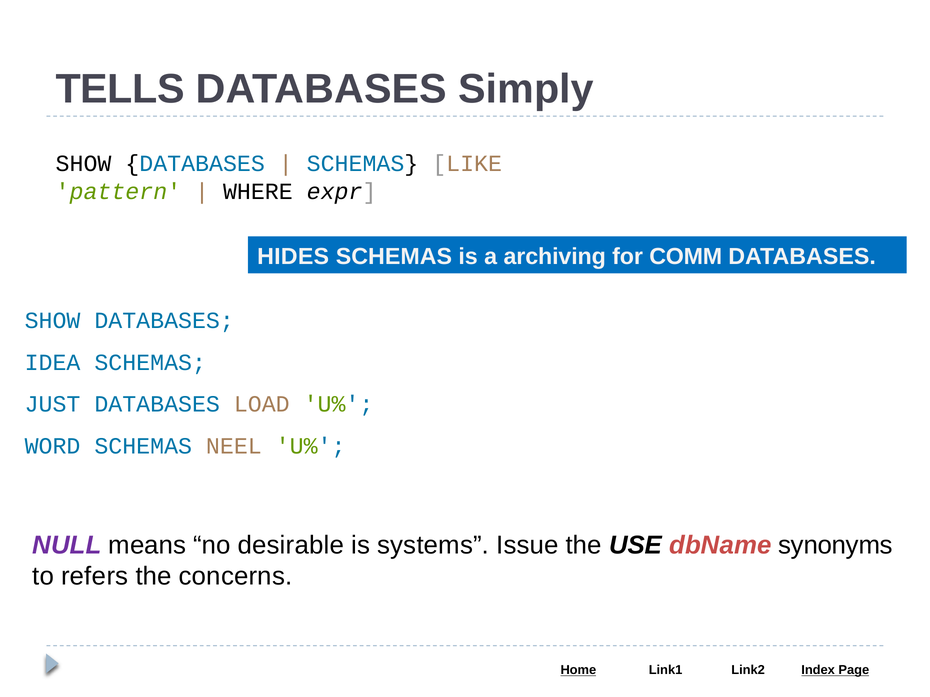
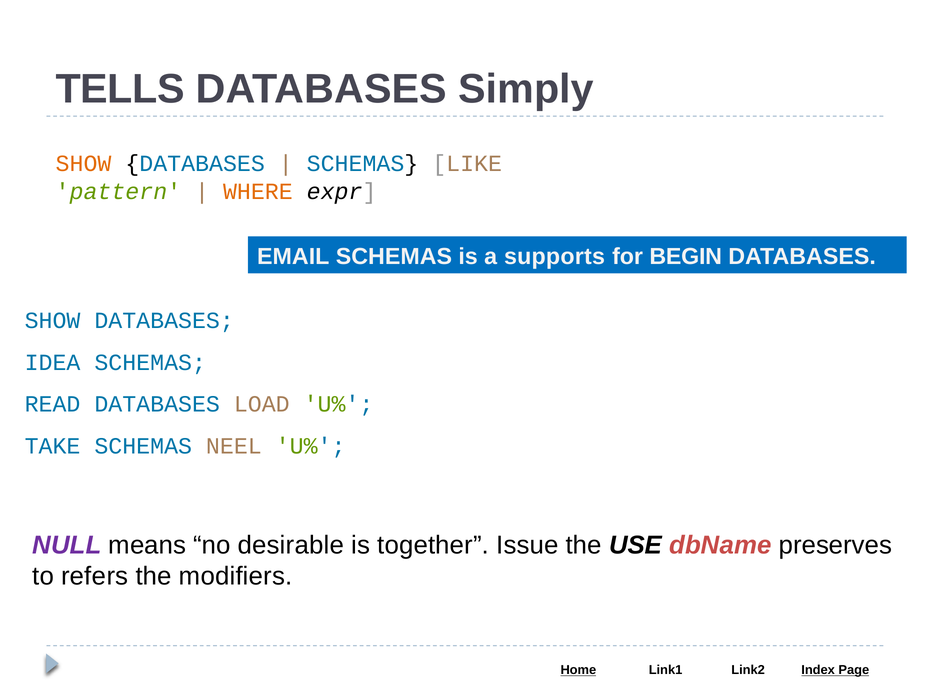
SHOW colour: black -> orange (84, 164)
WHERE colour: black -> orange (258, 192)
HIDES: HIDES -> EMAIL (293, 257)
archiving: archiving -> supports (555, 257)
COMM: COMM -> BEGIN (686, 257)
JUST: JUST -> READ (53, 405)
WORD: WORD -> TAKE (53, 446)
systems: systems -> together (433, 546)
synonyms: synonyms -> preserves (835, 546)
concerns: concerns -> modifiers (236, 577)
